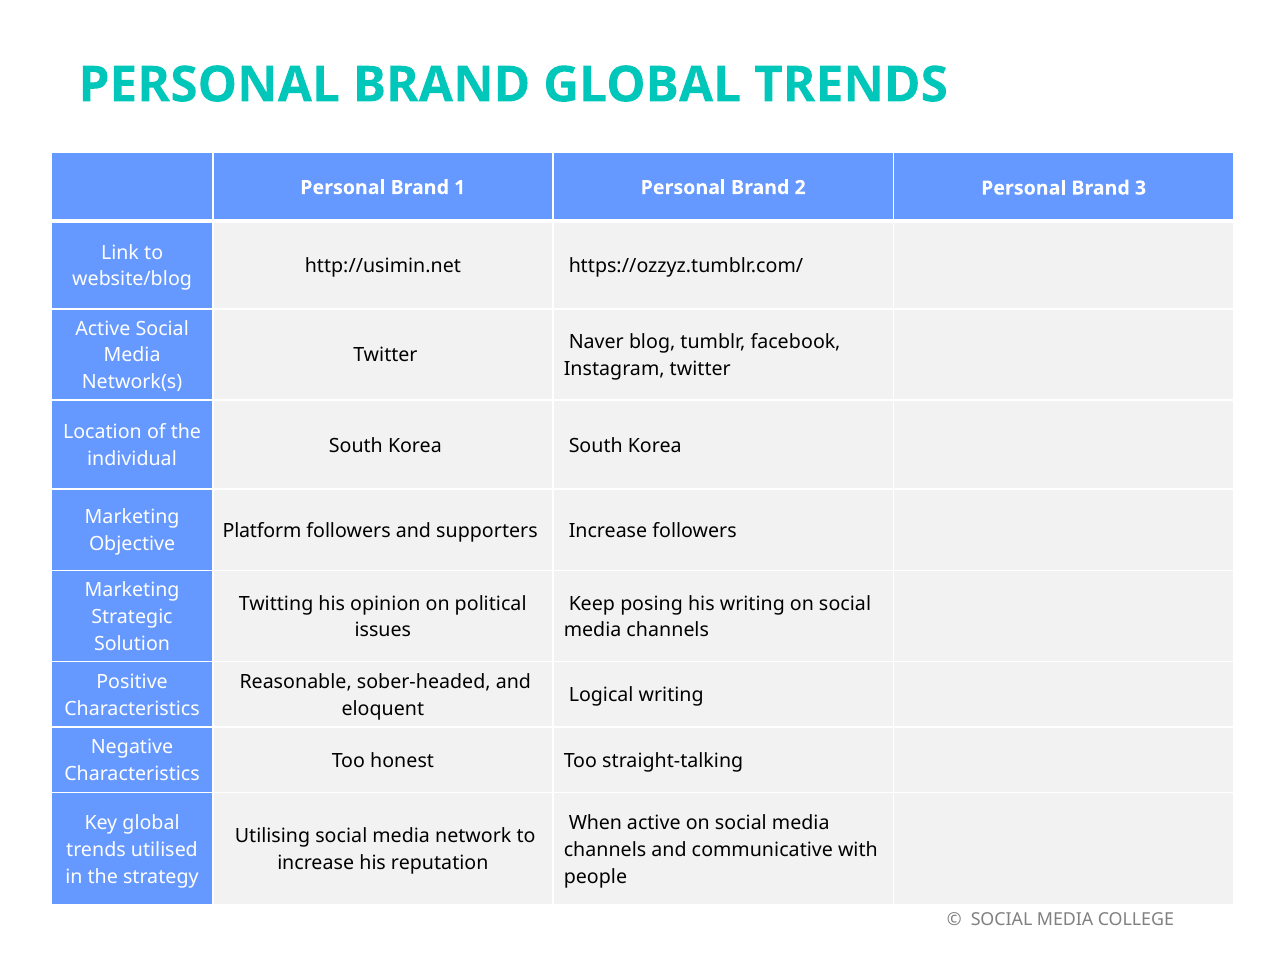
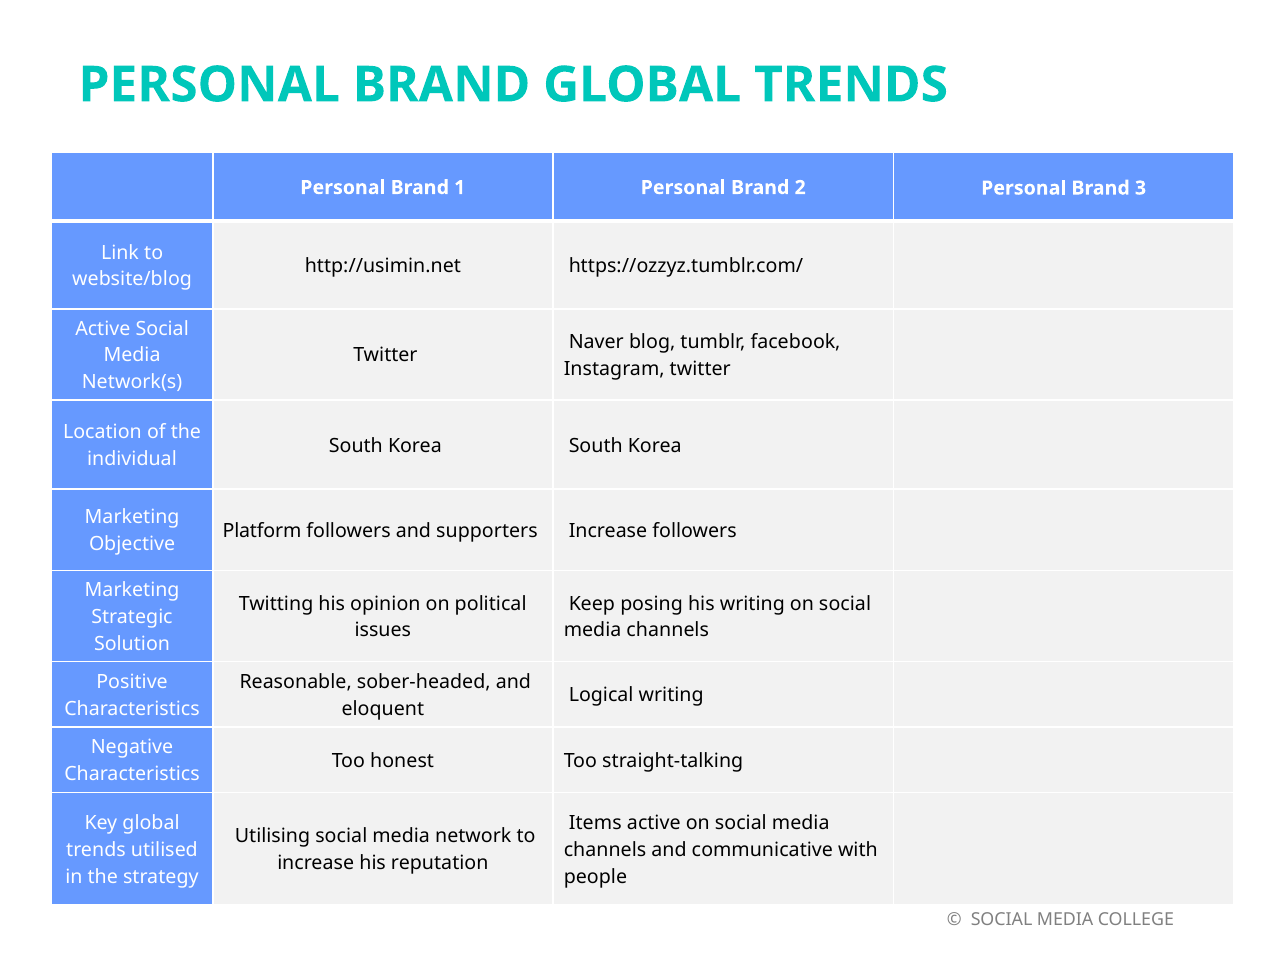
When: When -> Items (595, 823)
